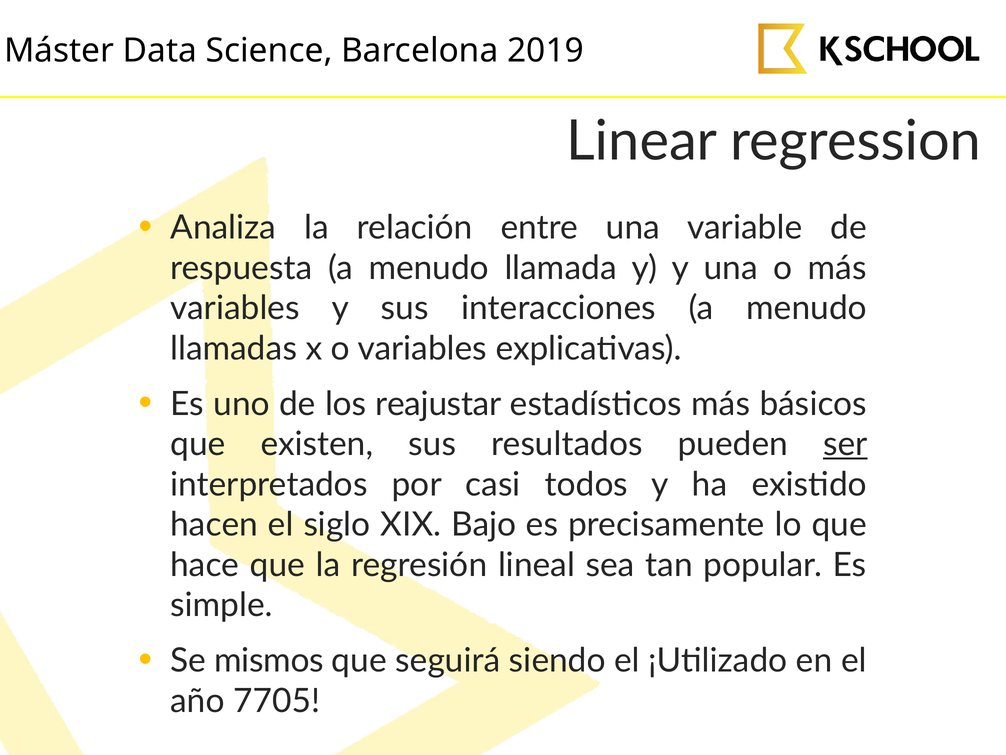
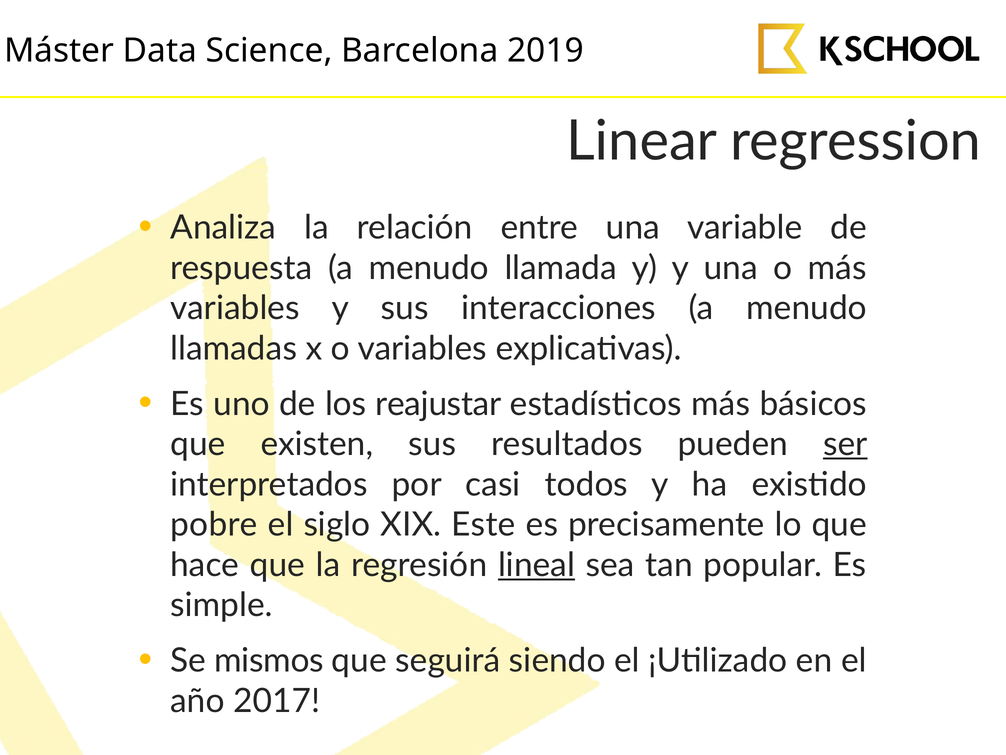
hacen: hacen -> pobre (214, 524)
Bajo: Bajo -> Este (483, 524)
lineal underline: none -> present (537, 565)
7705: 7705 -> 2017 (277, 700)
